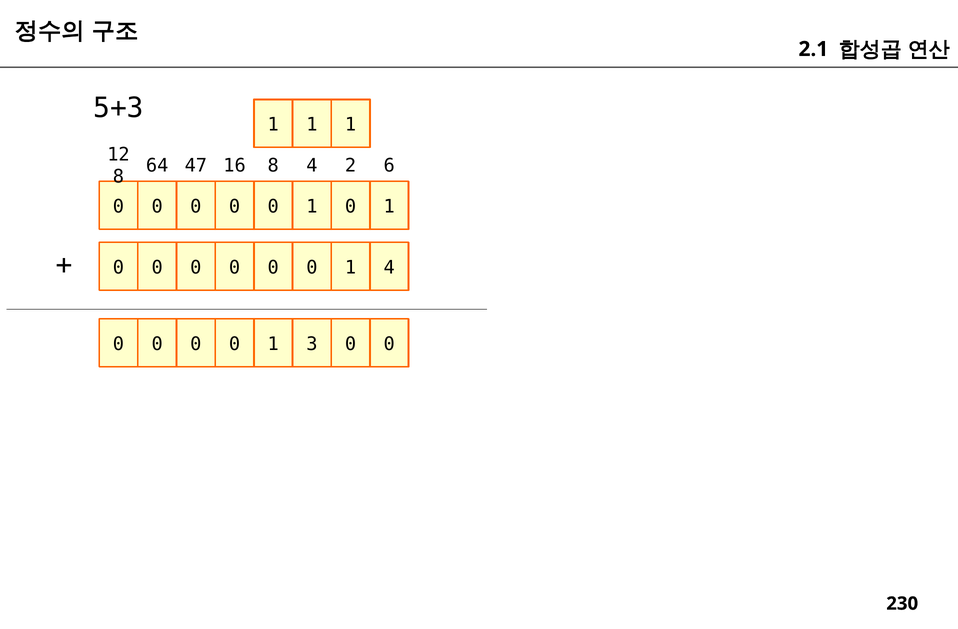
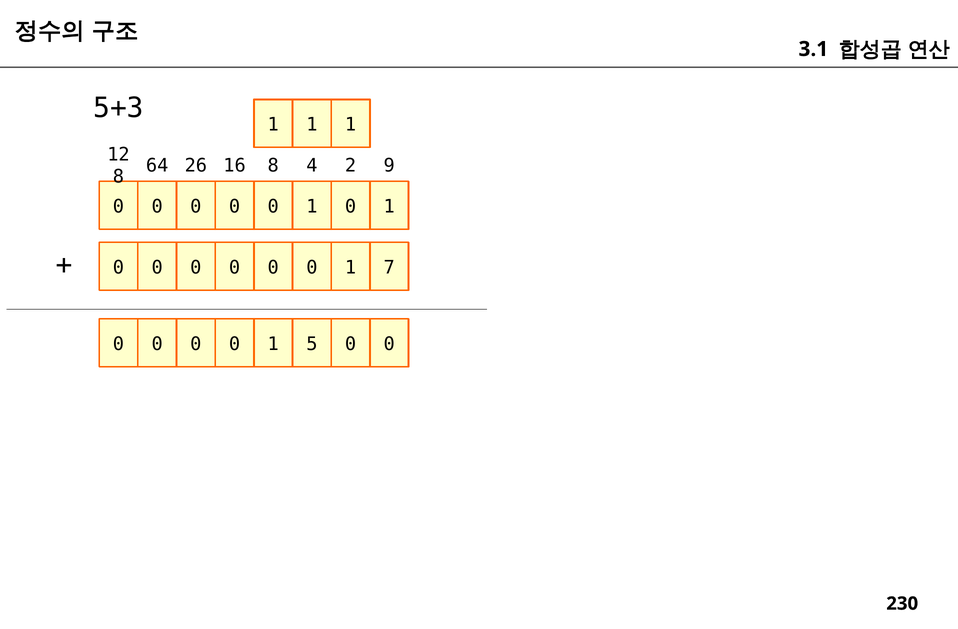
2.1: 2.1 -> 3.1 (813, 49)
47: 47 -> 26 (196, 166)
6: 6 -> 9 (389, 166)
1 4: 4 -> 7 (389, 268)
3: 3 -> 5 (312, 344)
